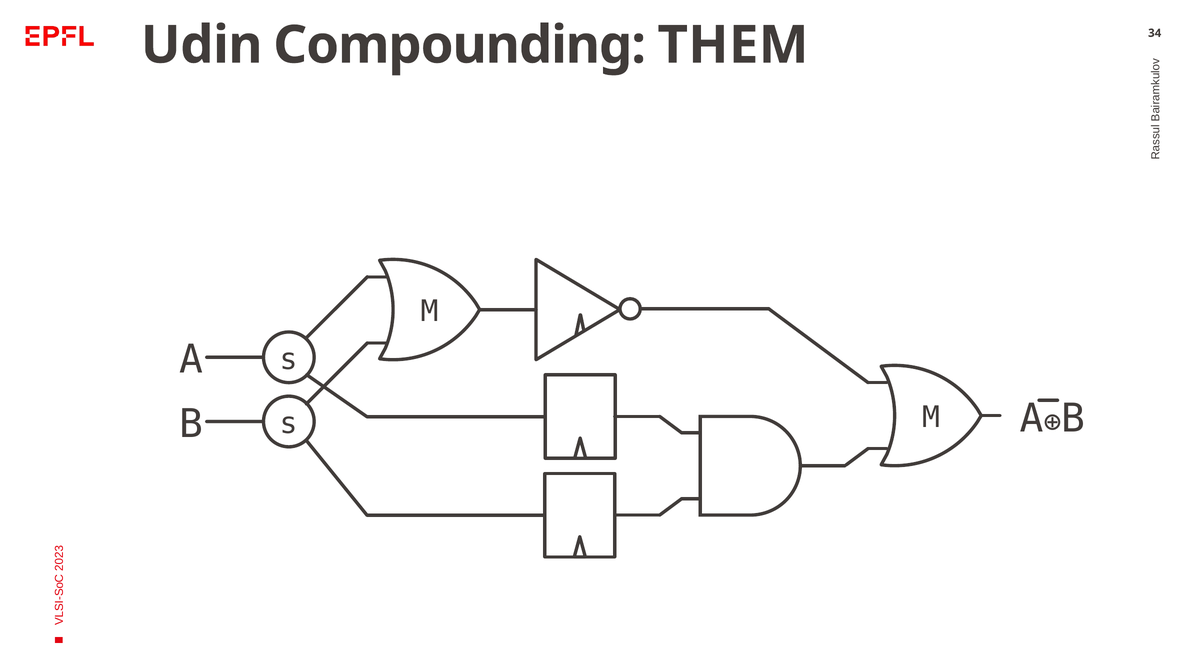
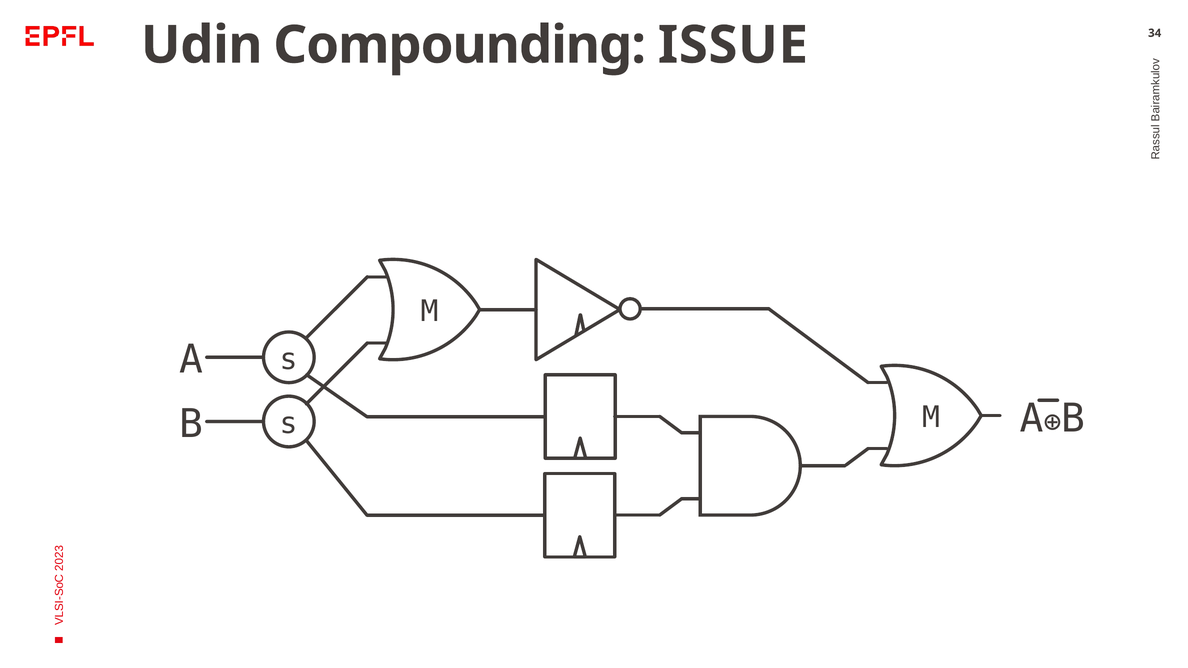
THEM: THEM -> ISSUE (733, 45)
